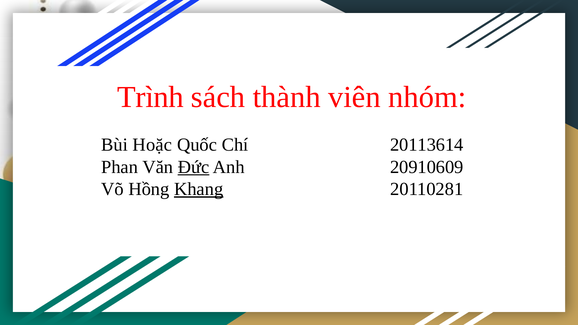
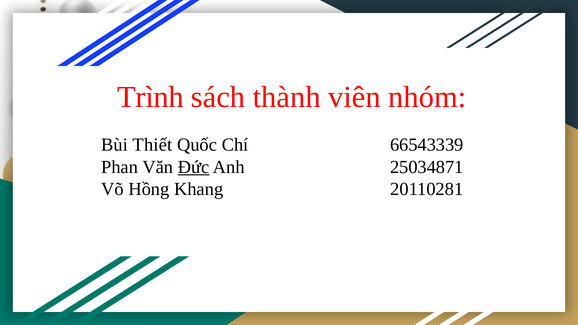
Hoặc: Hoặc -> Thiết (152, 145)
20113614: 20113614 -> 66543339 (427, 145)
20910609: 20910609 -> 25034871 (427, 167)
Khang underline: present -> none (199, 189)
